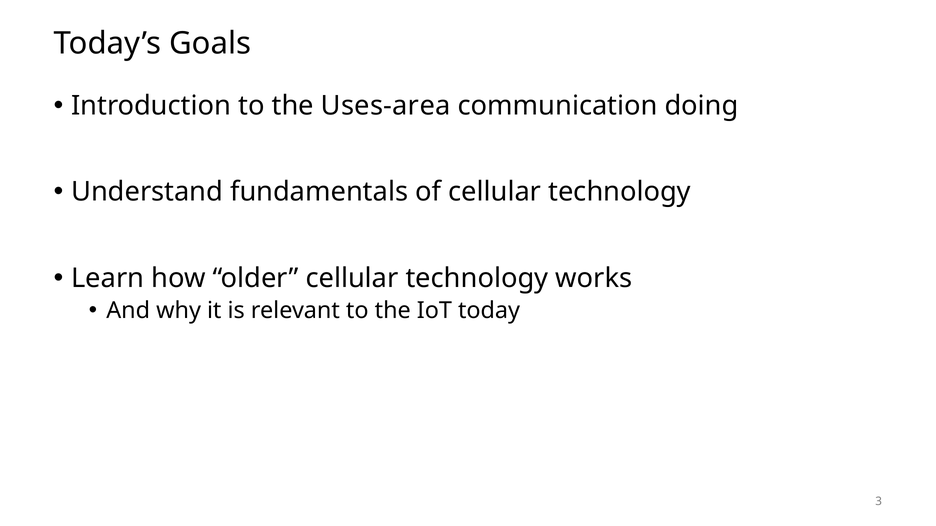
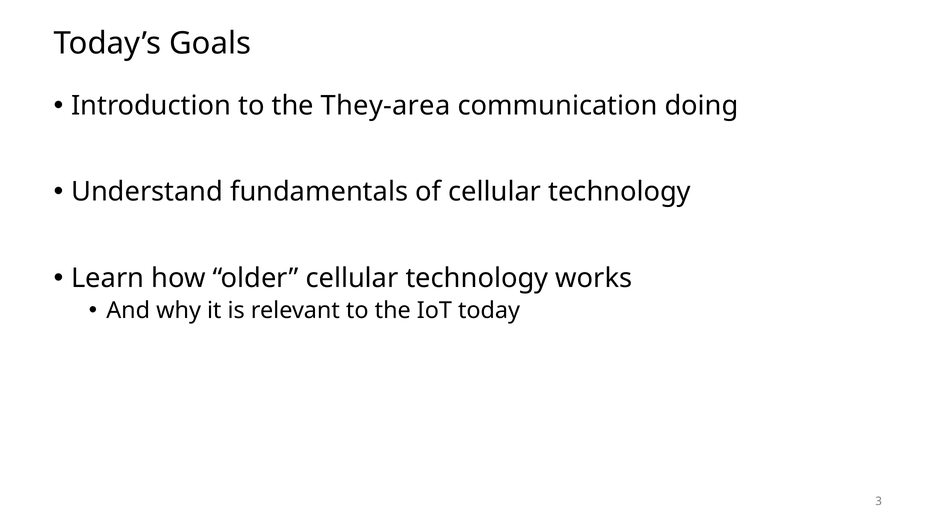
Uses-area: Uses-area -> They-area (386, 106)
